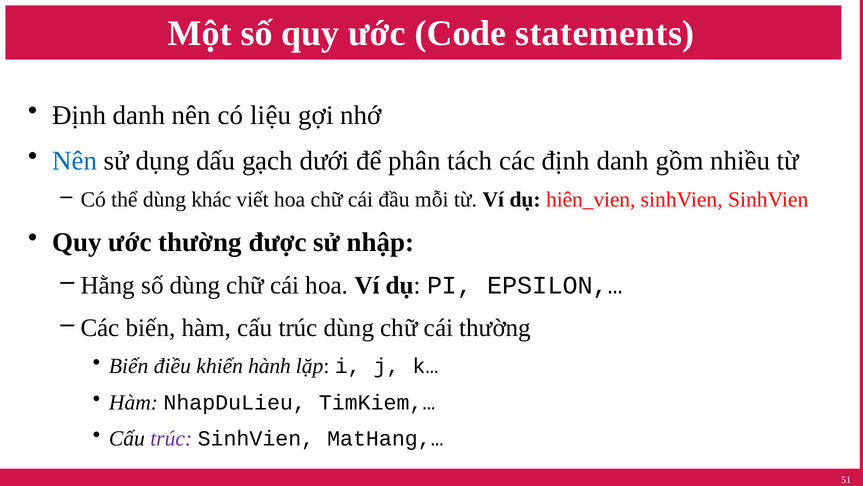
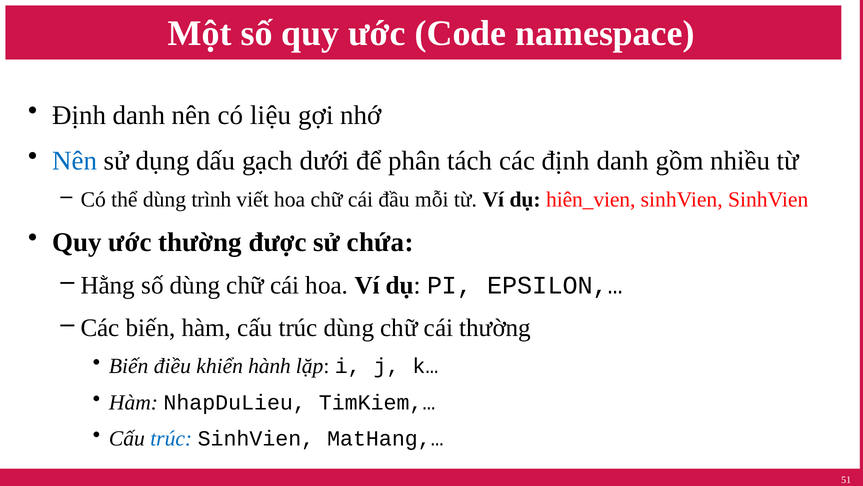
statements: statements -> namespace (605, 33)
khác: khác -> trình (211, 200)
nhập: nhập -> chứa (380, 242)
trúc colour: purple -> blue (171, 438)
